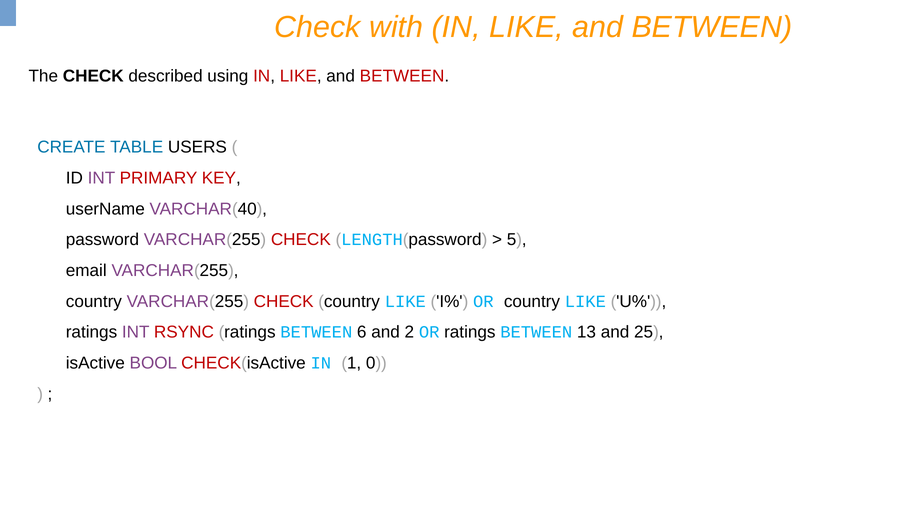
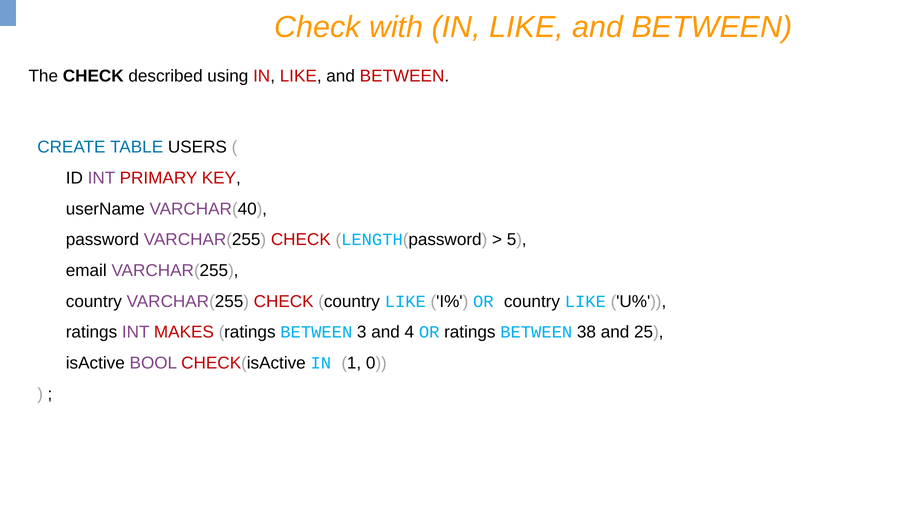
RSYNC: RSYNC -> MAKES (184, 332)
6: 6 -> 3 (362, 332)
2: 2 -> 4 (409, 332)
13: 13 -> 38 (586, 332)
